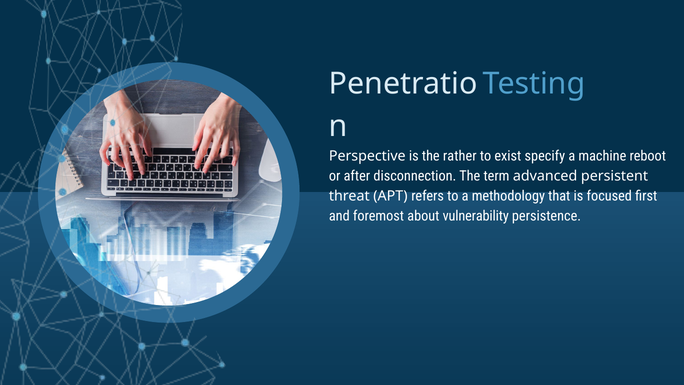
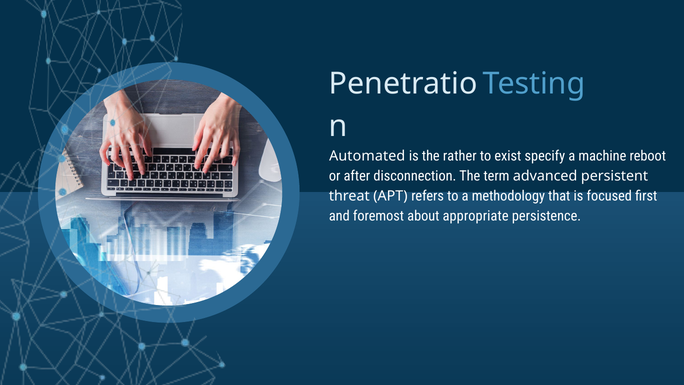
Perspective: Perspective -> Automated (367, 156)
vulnerability: vulnerability -> appropriate (476, 216)
